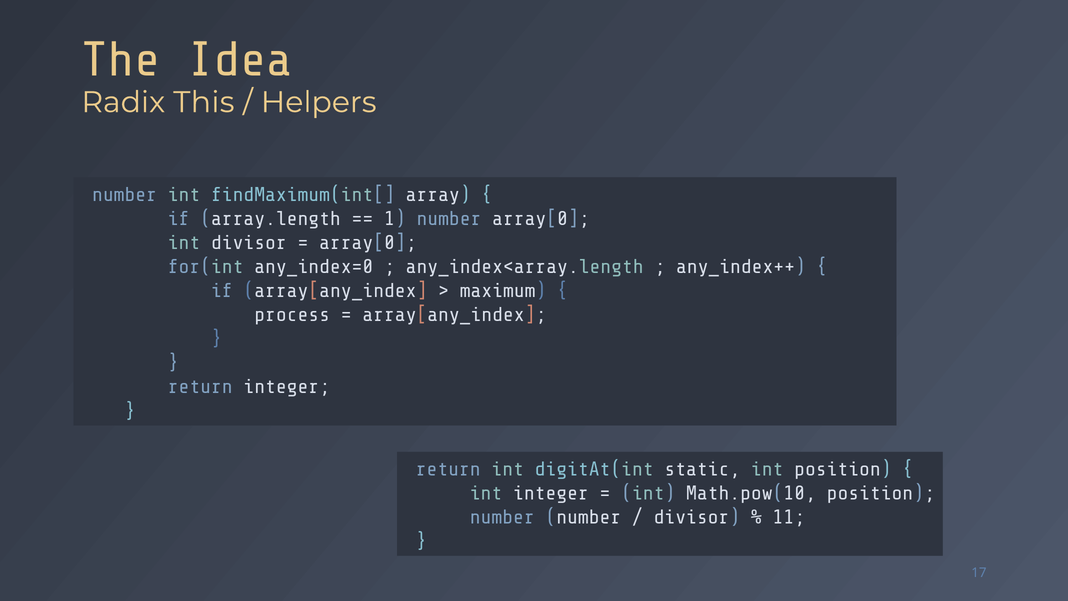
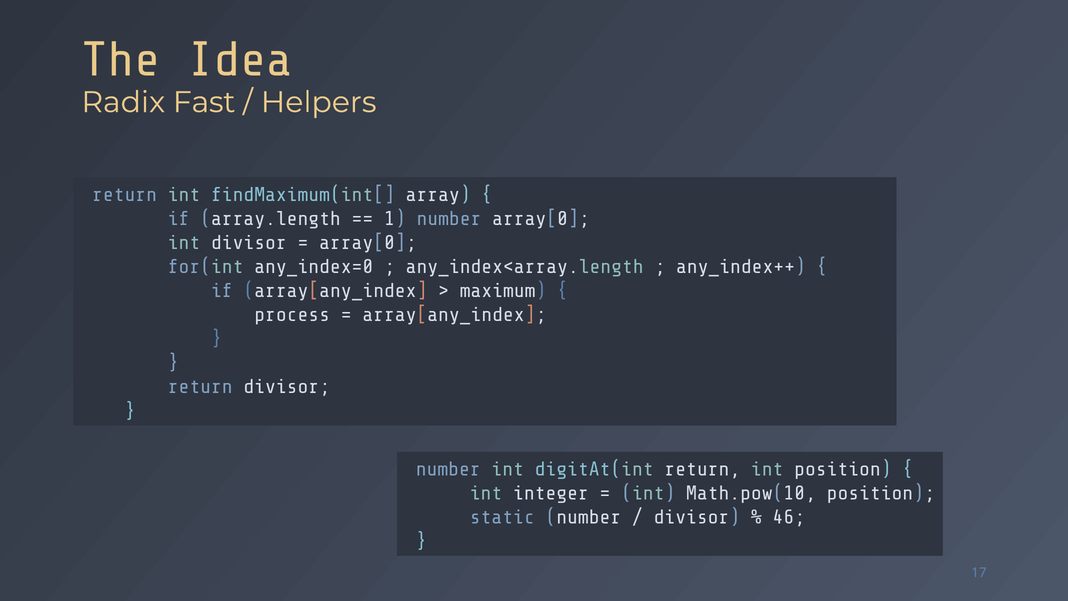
This: This -> Fast (204, 102)
number: number -> return (125, 194)
return integer: integer -> divisor (287, 387)
return: return -> number (448, 469)
digitAt(int static: static -> return (702, 469)
number: number -> static (502, 517)
11: 11 -> 46 (789, 517)
